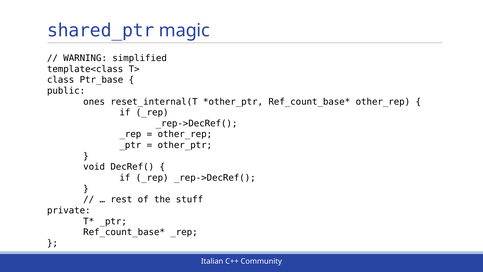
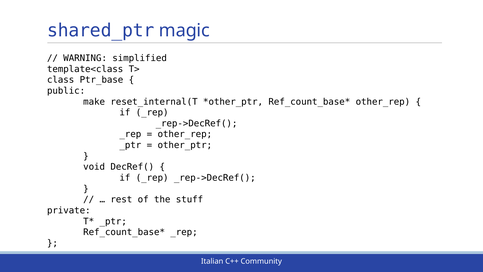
ones: ones -> make (94, 102)
